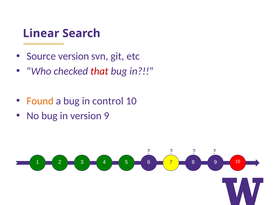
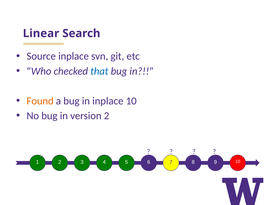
Source version: version -> inplace (74, 56)
that colour: red -> blue (99, 71)
in control: control -> inplace (108, 101)
version 9: 9 -> 2 (107, 116)
